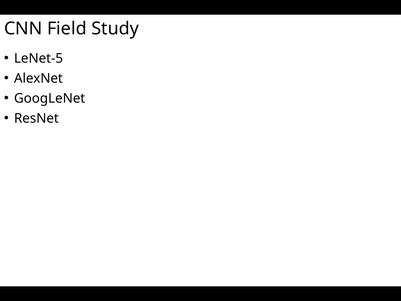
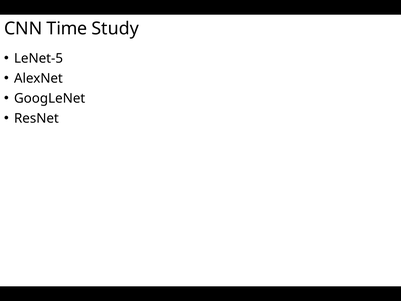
Field: Field -> Time (67, 29)
